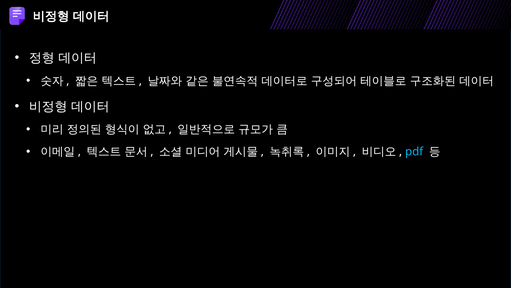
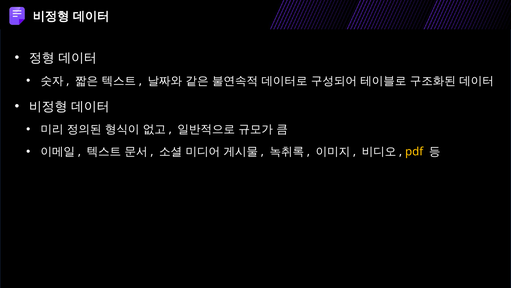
pdf colour: light blue -> yellow (414, 152)
